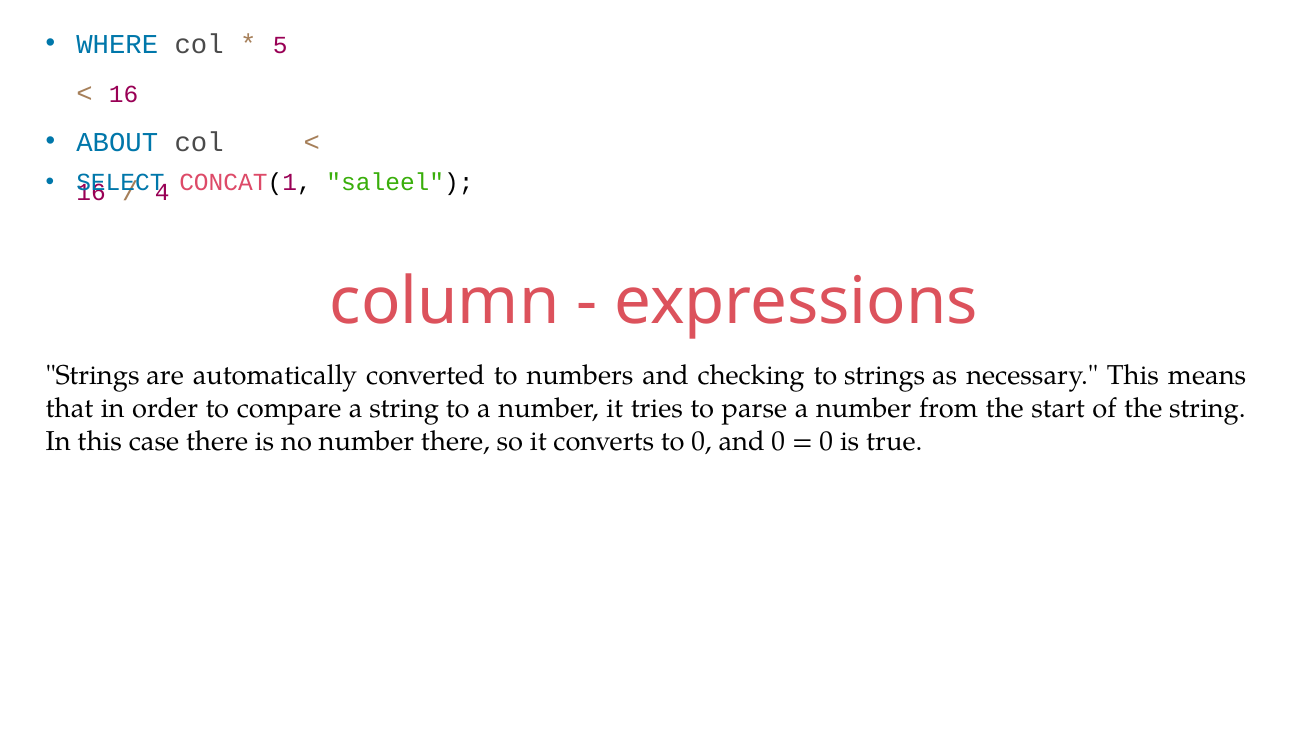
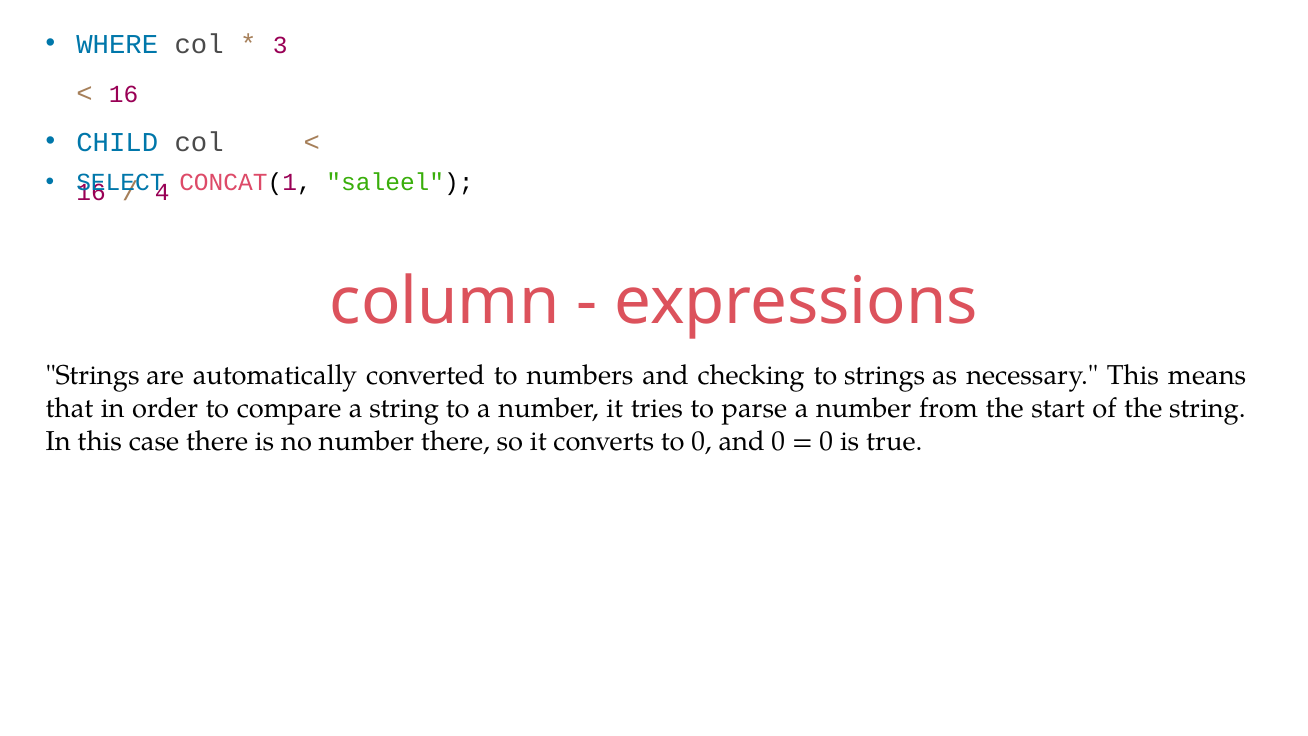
5: 5 -> 3 (280, 45)
ABOUT: ABOUT -> CHILD (117, 142)
